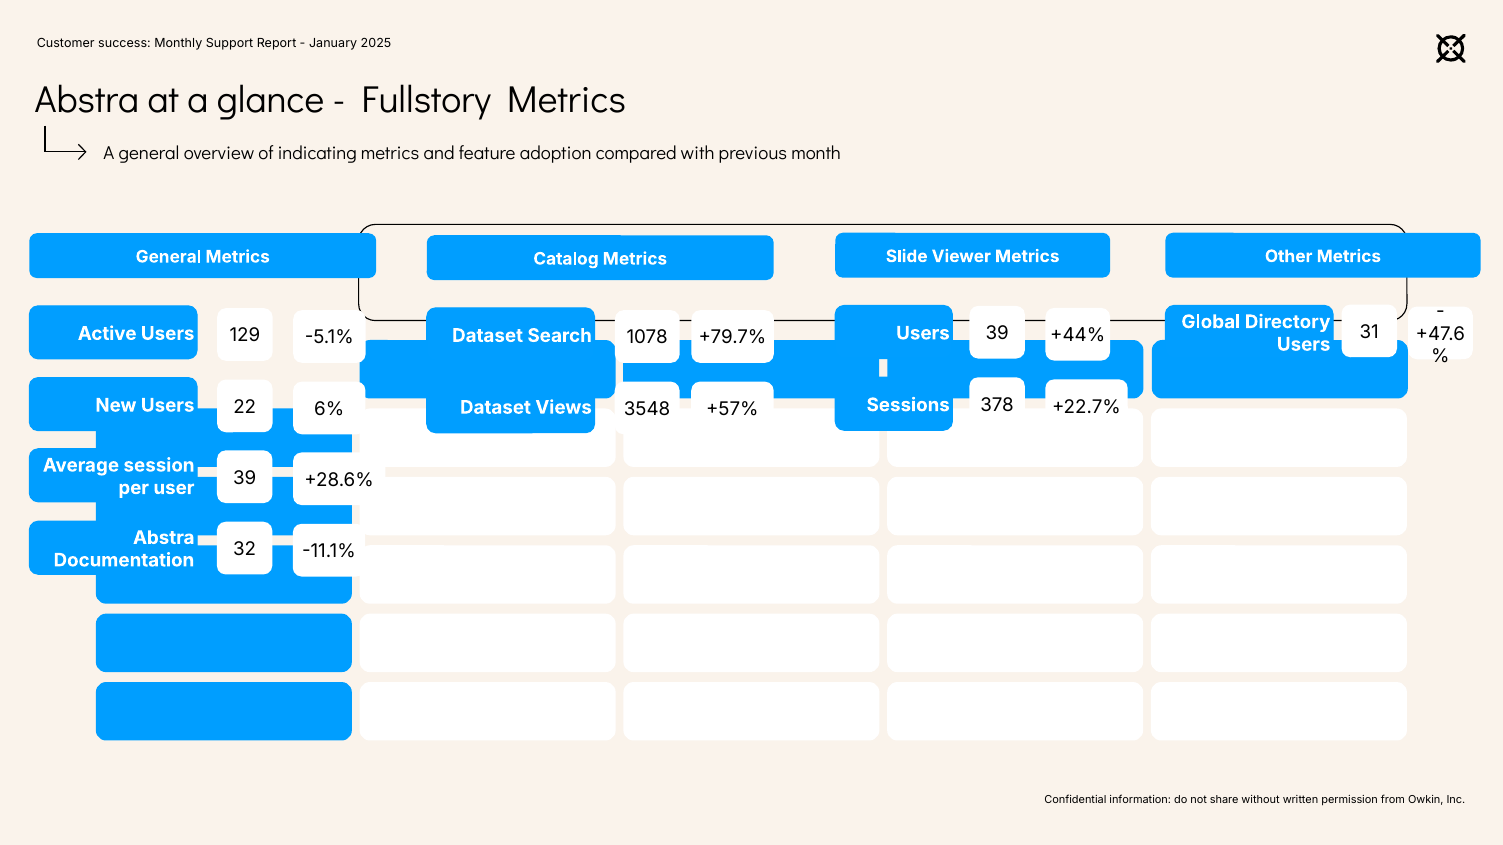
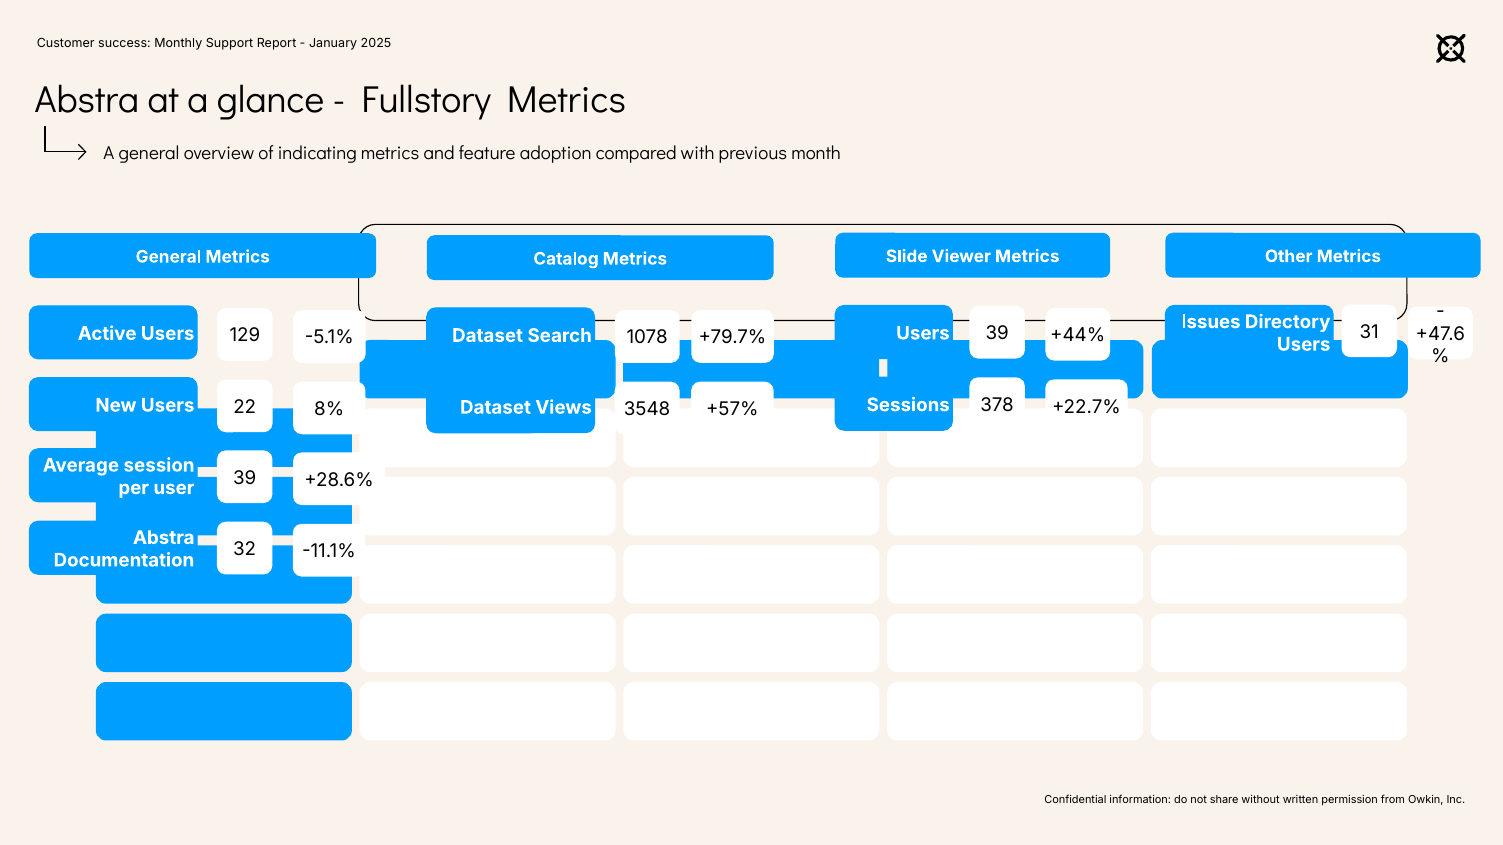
Global: Global -> Issues (1211, 322)
6%: 6% -> 8% (329, 409)
